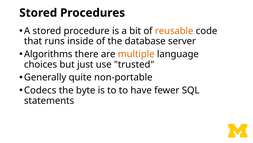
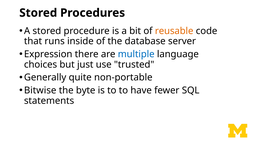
Algorithms: Algorithms -> Expression (48, 54)
multiple colour: orange -> blue (136, 54)
Codecs: Codecs -> Bitwise (40, 90)
